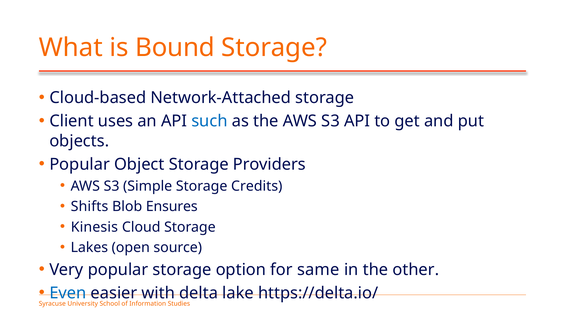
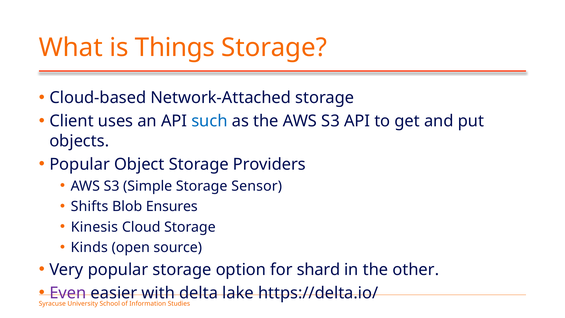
Bound: Bound -> Things (175, 47)
Credits: Credits -> Sensor (257, 186)
Lakes: Lakes -> Kinds (89, 247)
same: same -> shard (318, 269)
Even colour: blue -> purple (68, 293)
